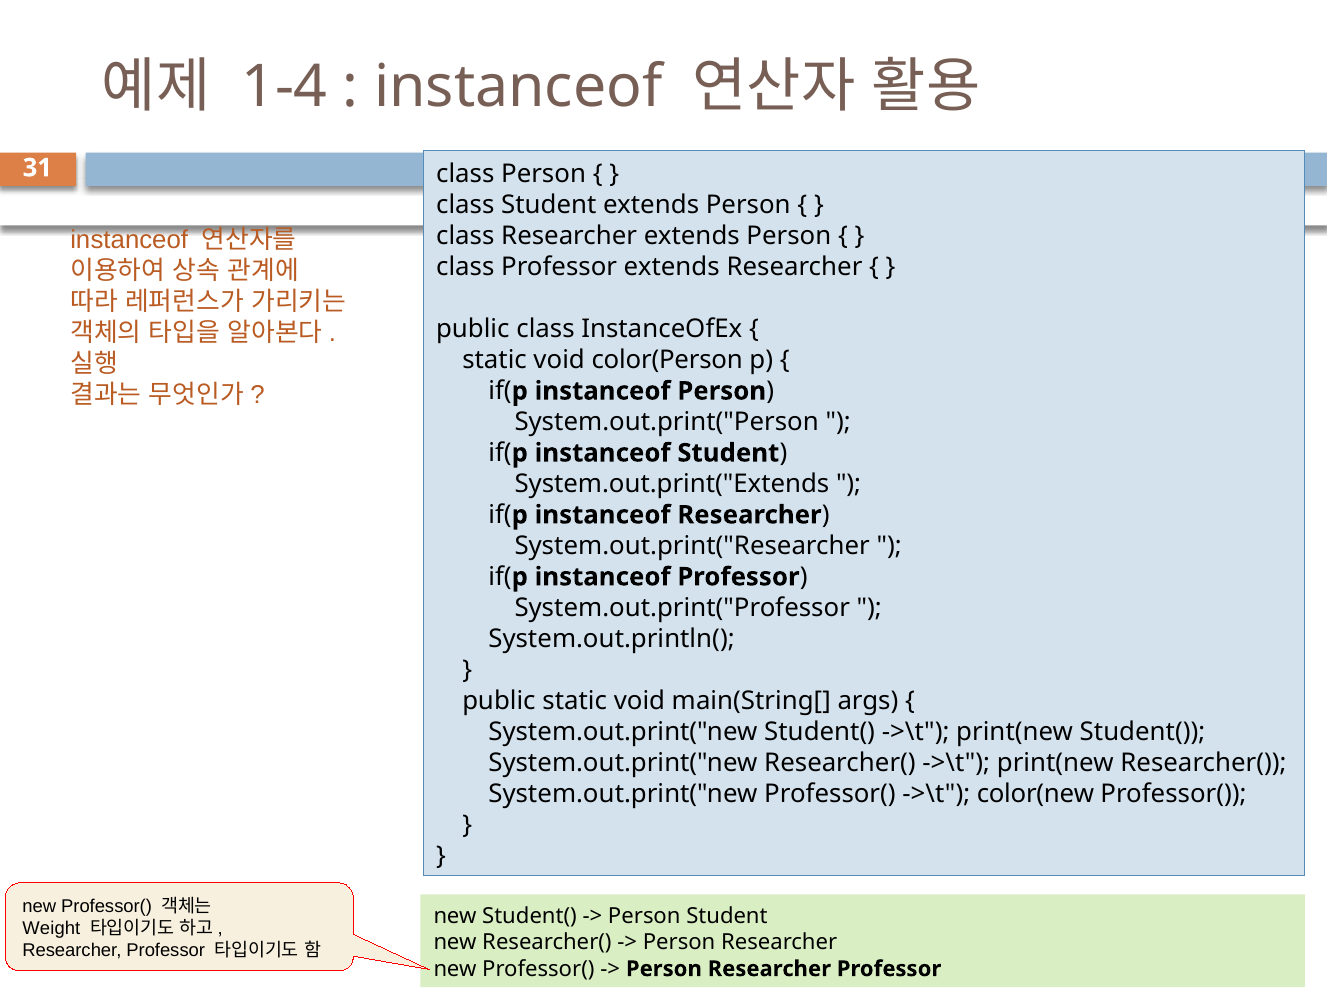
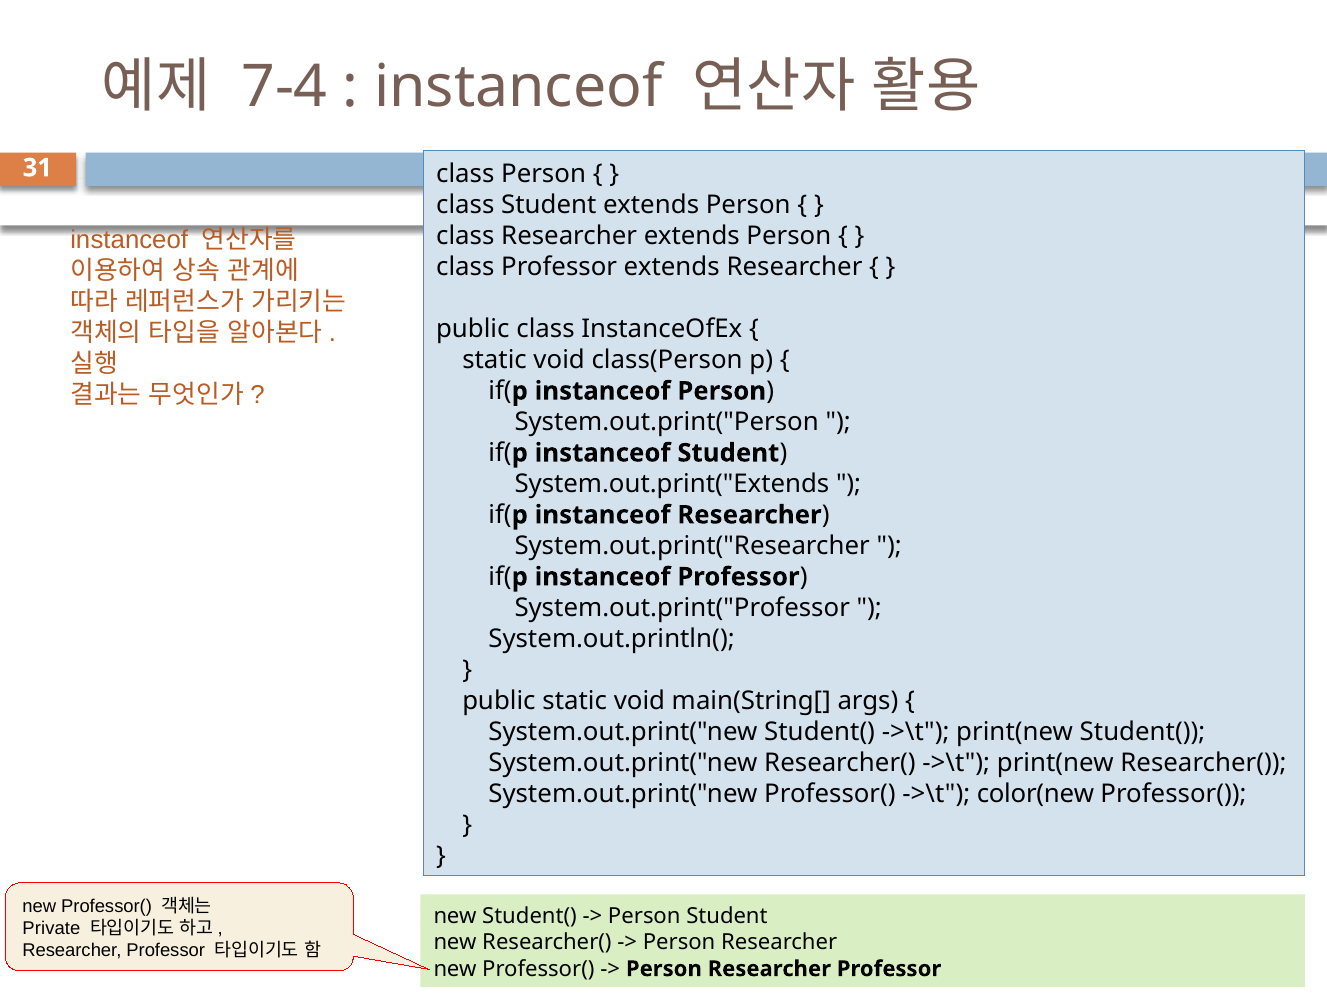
1-4: 1-4 -> 7-4 (285, 87)
color(Person: color(Person -> class(Person (667, 360)
Weight: Weight -> Private (51, 928)
